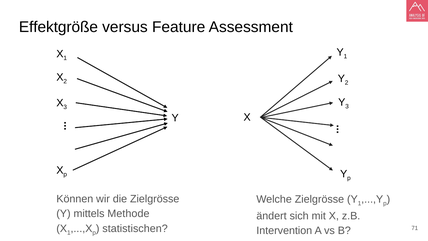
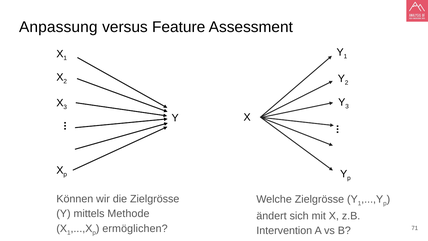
Effektgröße: Effektgröße -> Anpassung (58, 27)
statistischen: statistischen -> ermöglichen (135, 228)
